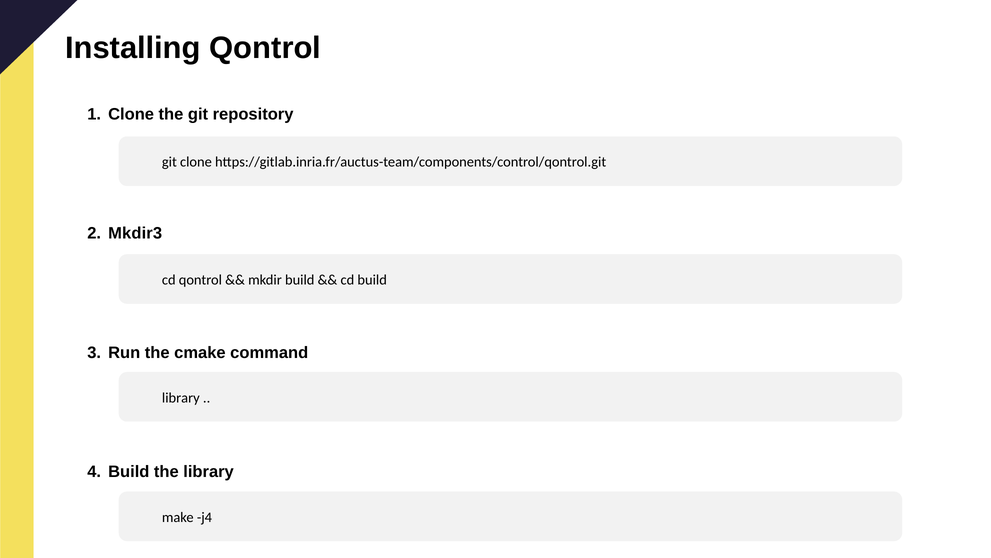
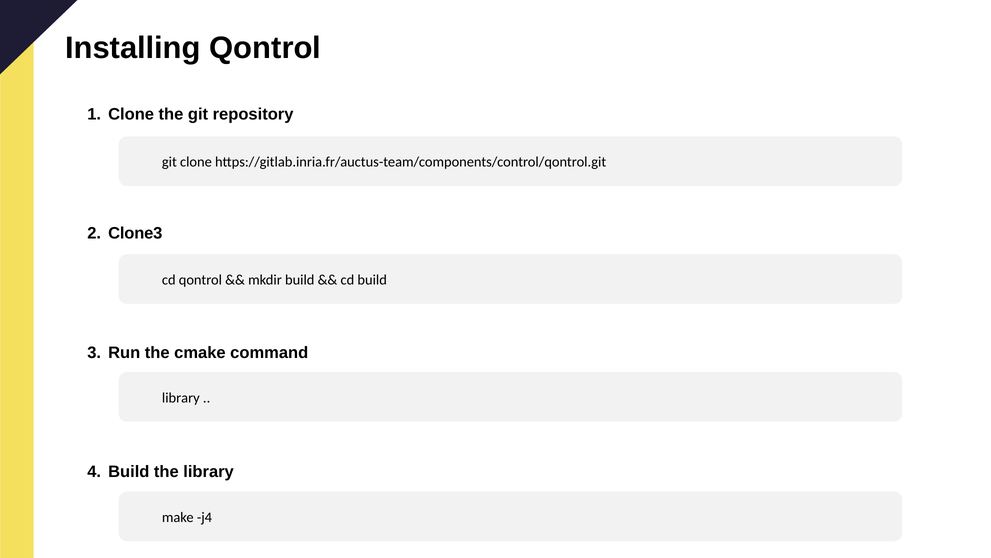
Mkdir3: Mkdir3 -> Clone3 (135, 233)
